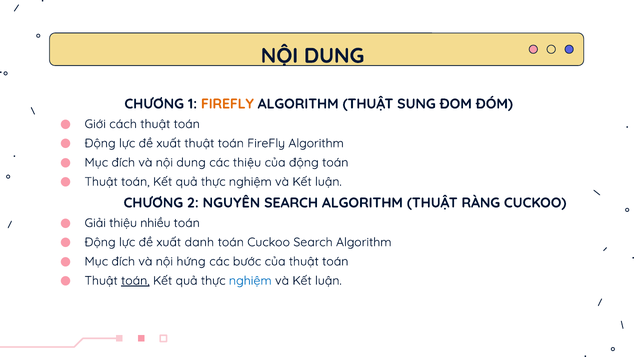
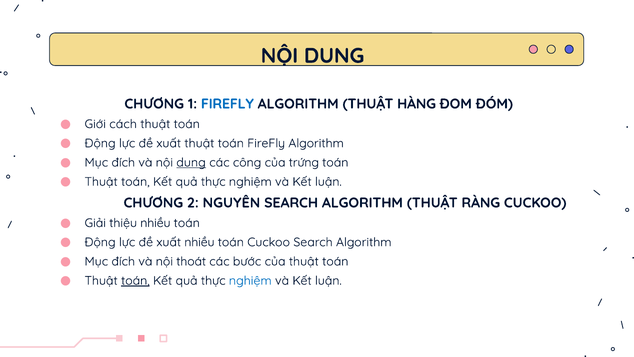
FIREFLY colour: orange -> blue (227, 104)
SUNG: SUNG -> HÀNG (416, 104)
dung underline: none -> present (191, 162)
các thiệu: thiệu -> công (247, 162)
của động: động -> trứng (304, 162)
xuất danh: danh -> nhiều (199, 242)
hứng: hứng -> thoát (191, 261)
